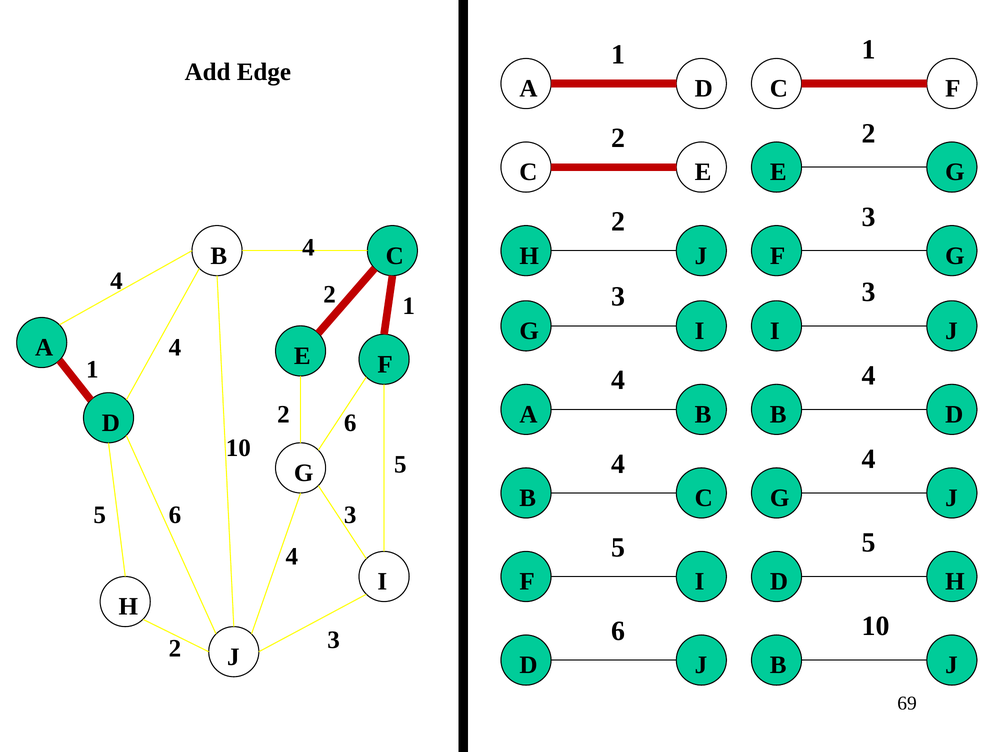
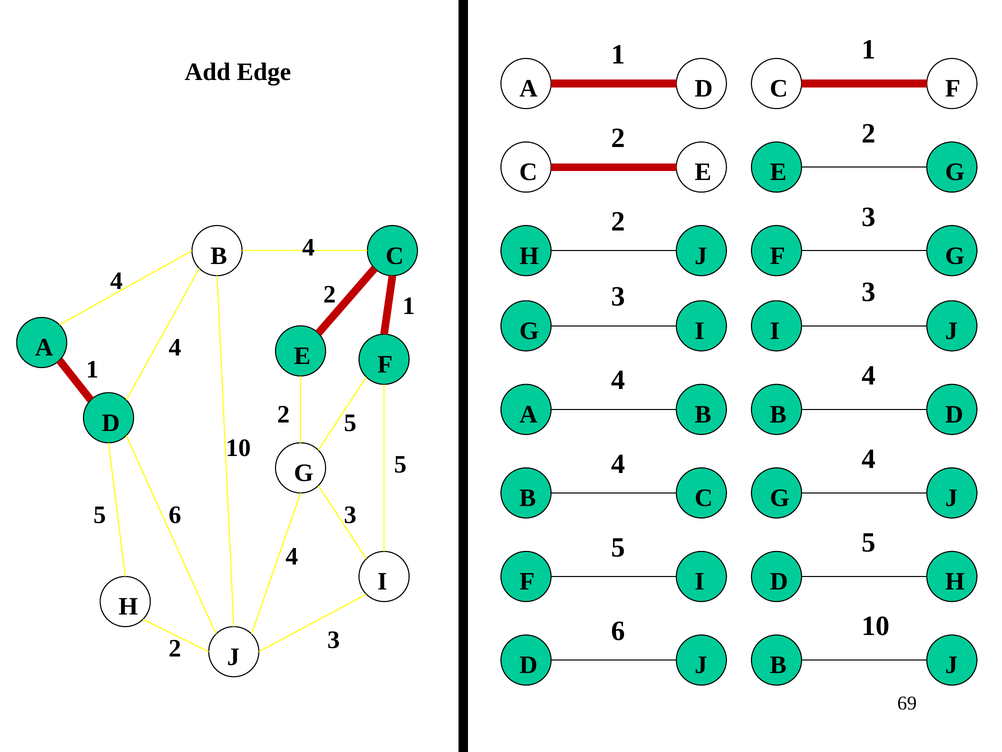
6: 6 -> 5 (350, 423)
